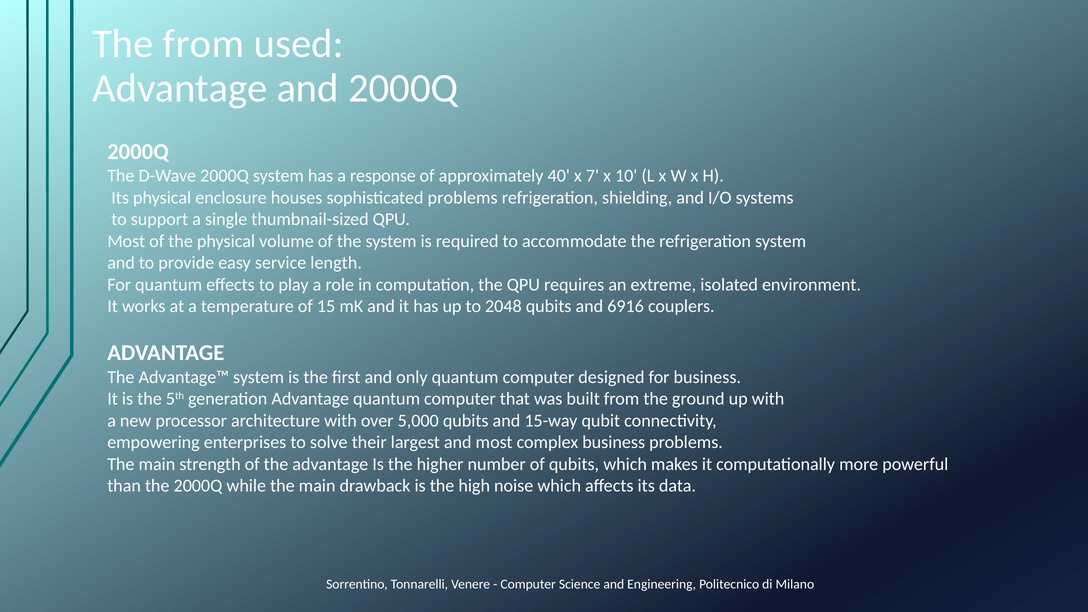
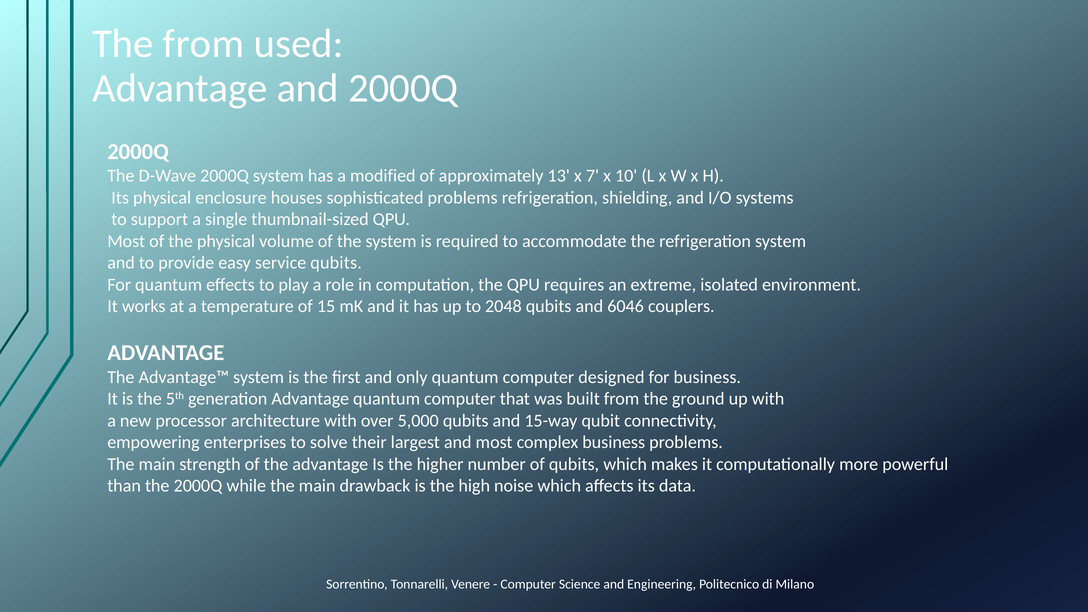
response: response -> modified (383, 176)
40: 40 -> 13 (559, 176)
service length: length -> qubits (336, 263)
6916: 6916 -> 6046 (626, 306)
